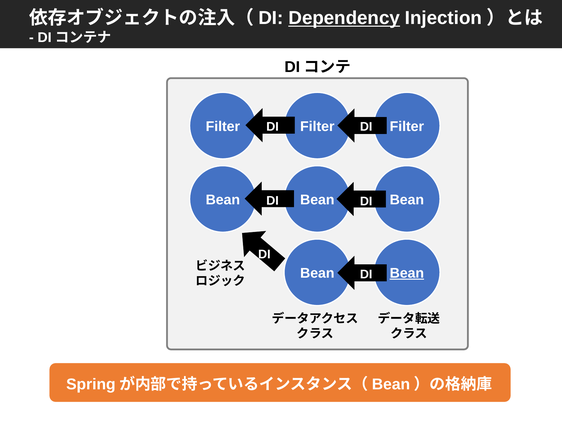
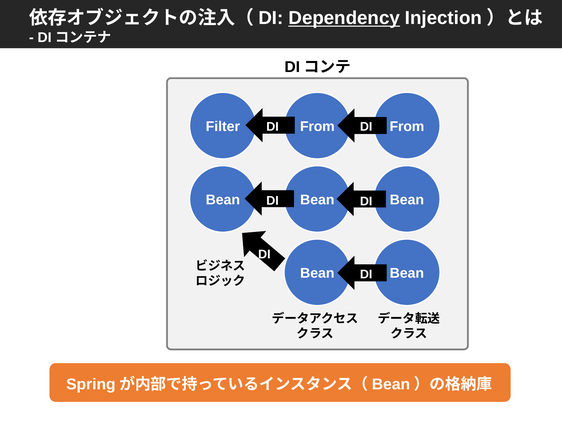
Filter: Filter -> From (317, 126)
Filter: Filter -> From (407, 126)
Bean underline: present -> none (407, 273)
